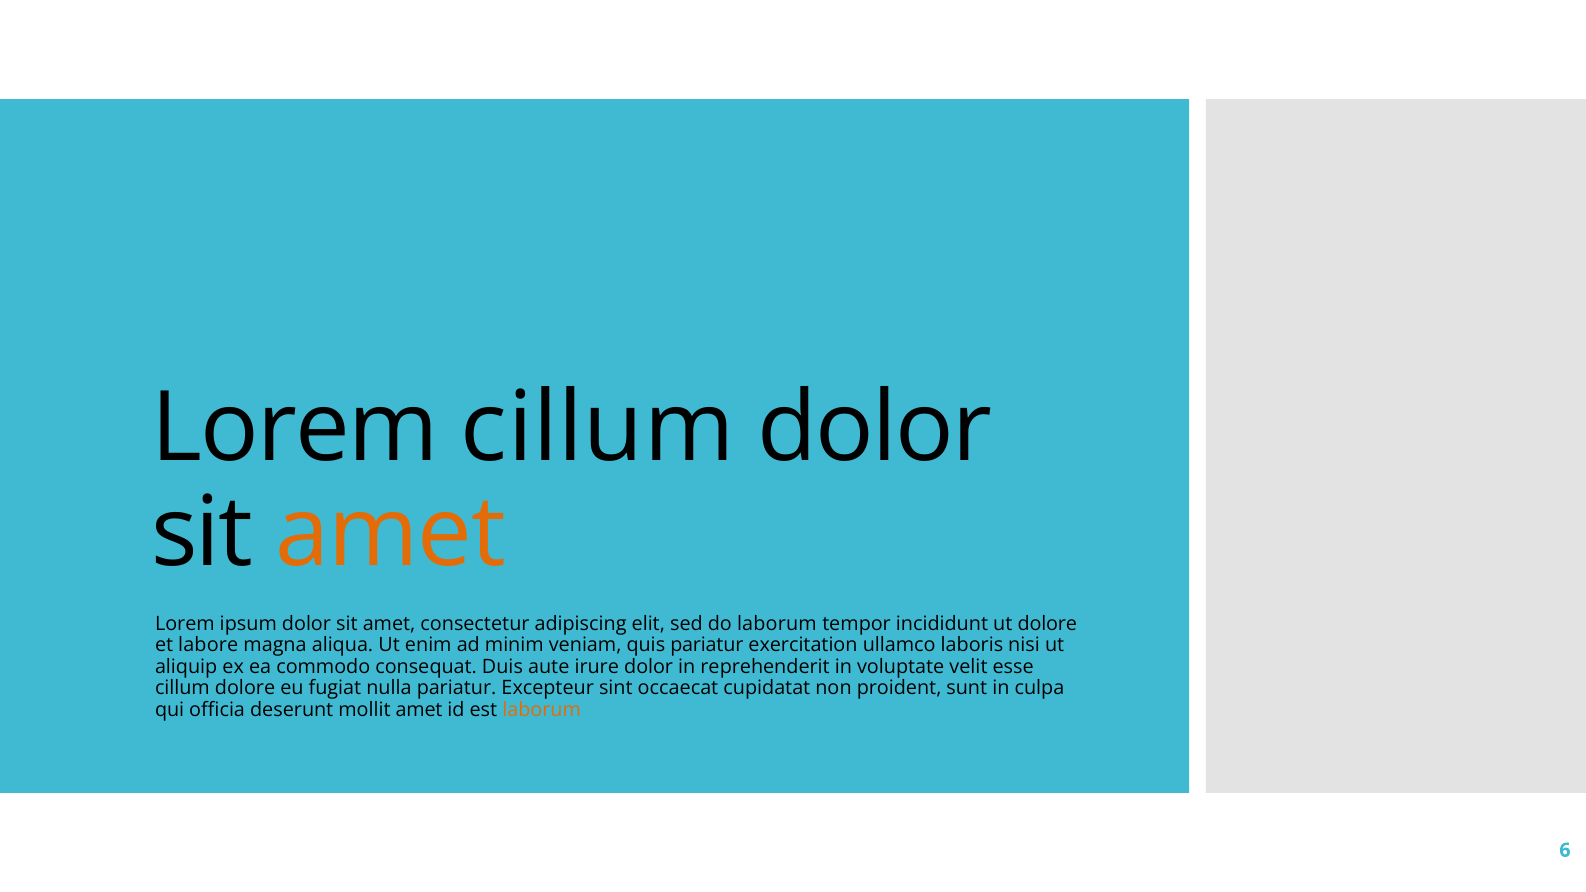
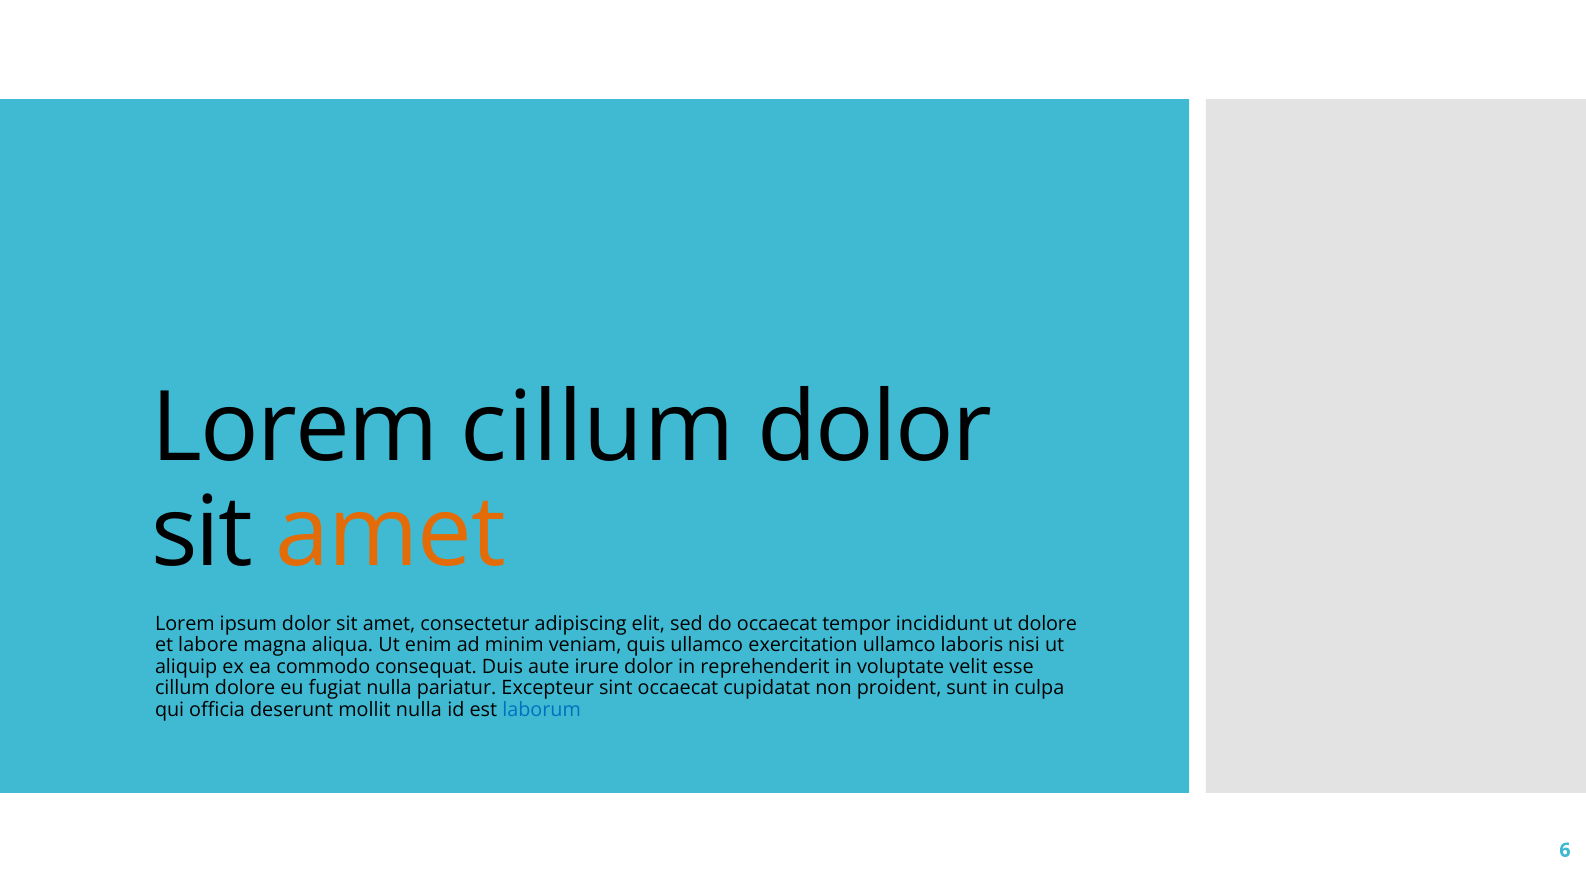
do laborum: laborum -> occaecat (777, 624)
quis pariatur: pariatur -> ullamco (707, 645)
mollit amet: amet -> nulla (419, 710)
laborum colour: orange -> blue (542, 710)
